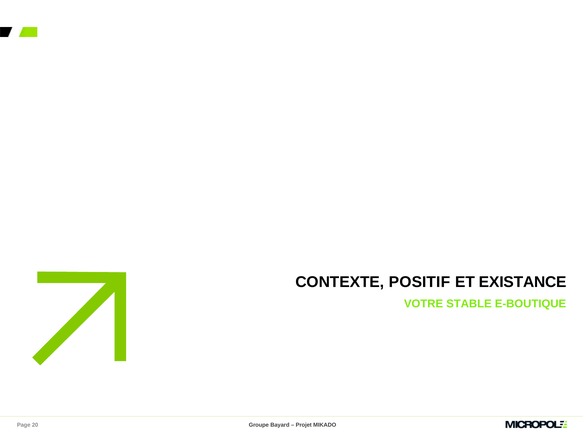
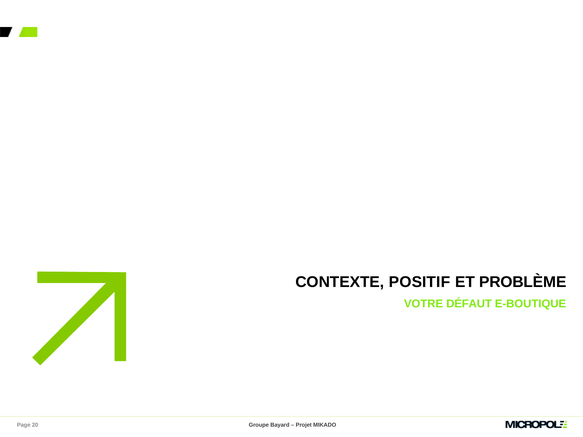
EXISTANCE: EXISTANCE -> PROBLÈME (523, 282)
STABLE: STABLE -> DÉFAUT (469, 304)
